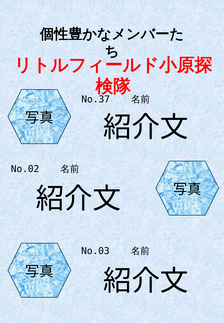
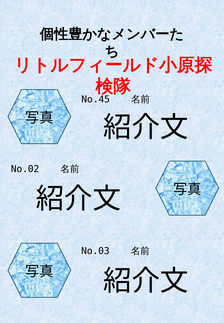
No.37: No.37 -> No.45 (96, 99)
